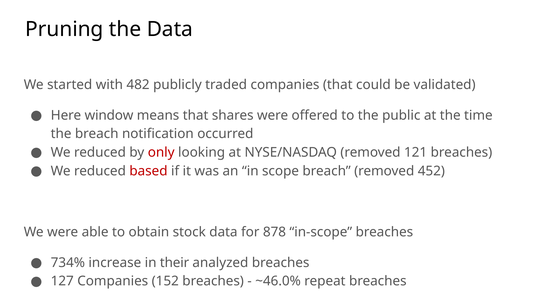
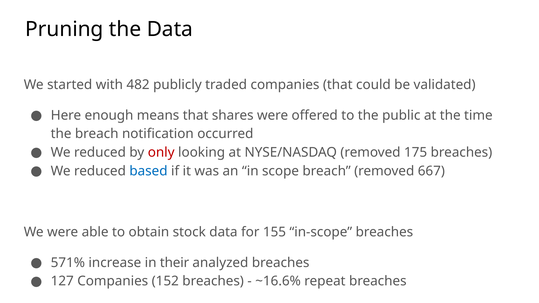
window: window -> enough (109, 115)
121: 121 -> 175 (416, 152)
based colour: red -> blue (148, 171)
452: 452 -> 667 (431, 171)
878: 878 -> 155 (274, 232)
734%: 734% -> 571% (68, 263)
~46.0%: ~46.0% -> ~16.6% (278, 281)
